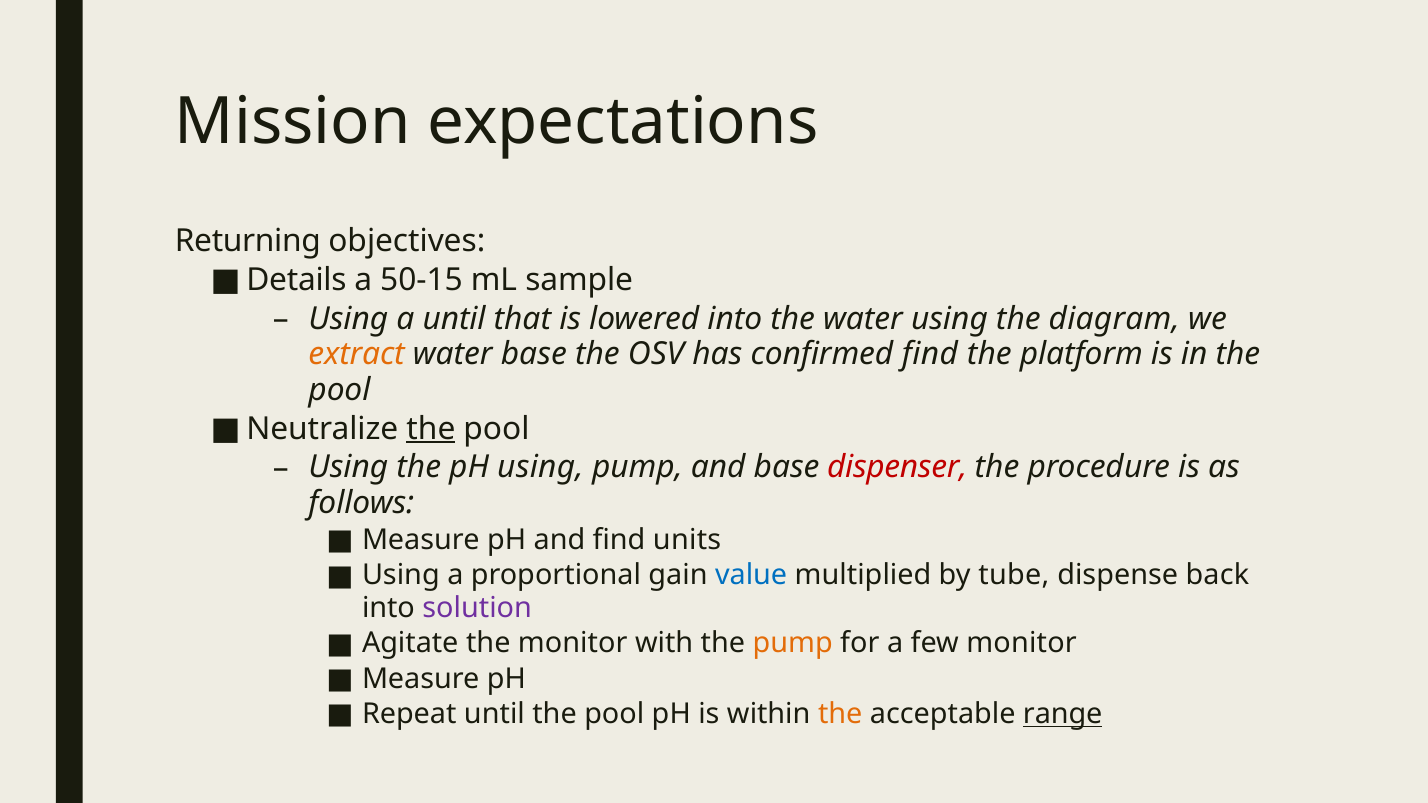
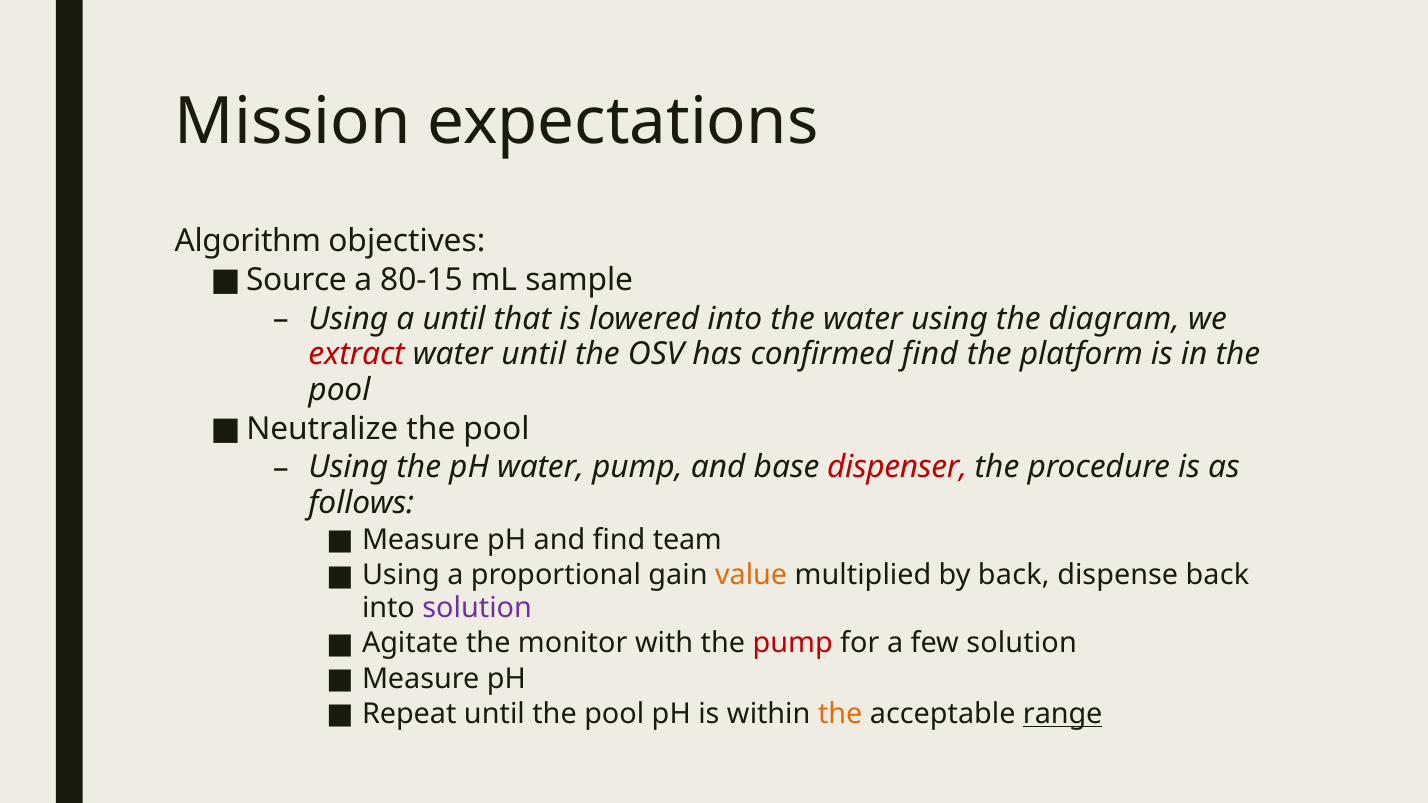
Returning: Returning -> Algorithm (248, 241)
Details: Details -> Source (296, 280)
50-15: 50-15 -> 80-15 (421, 280)
extract colour: orange -> red (357, 354)
water base: base -> until (534, 354)
the underline: present -> none (431, 429)
pH using: using -> water (541, 468)
units: units -> team (687, 540)
value colour: blue -> orange (751, 576)
by tube: tube -> back (1014, 576)
pump colour: orange -> red (793, 644)
few monitor: monitor -> solution (1022, 644)
